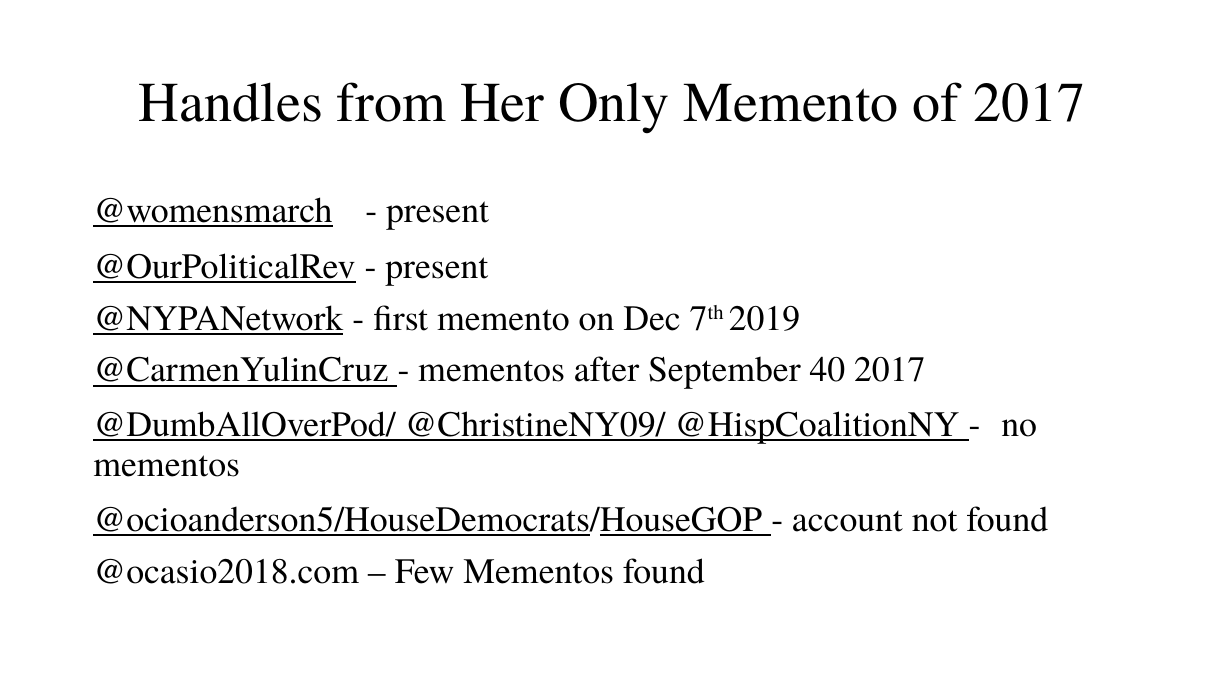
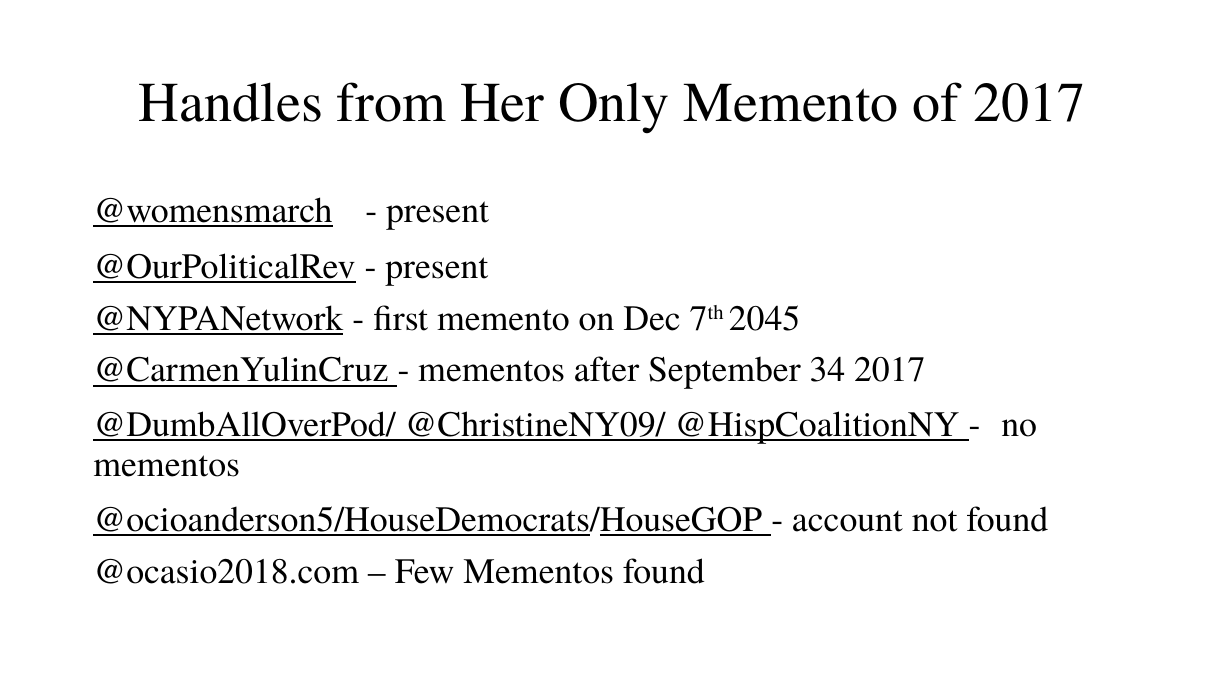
2019: 2019 -> 2045 (765, 319)
40: 40 -> 34 (827, 370)
